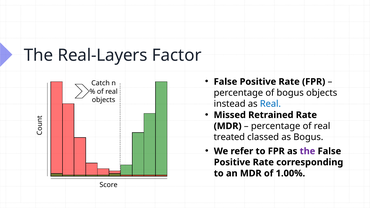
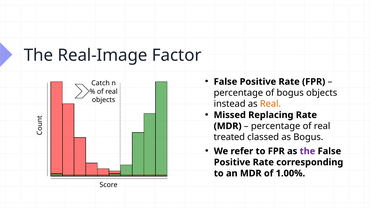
Real-Layers: Real-Layers -> Real-Image (103, 55)
Real colour: blue -> orange (270, 104)
Retrained: Retrained -> Replacing (271, 115)
